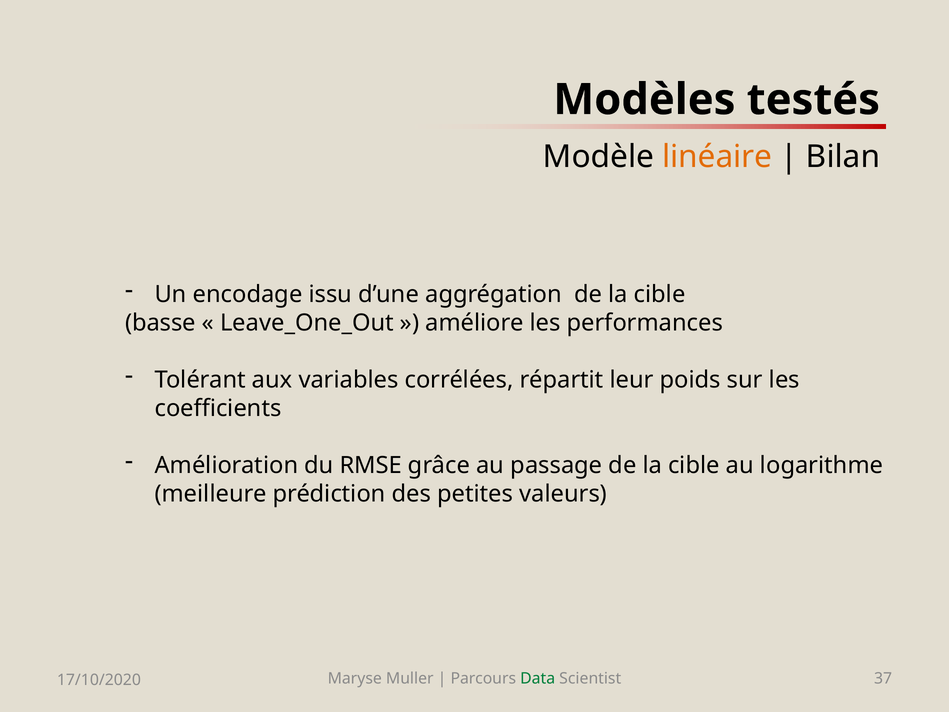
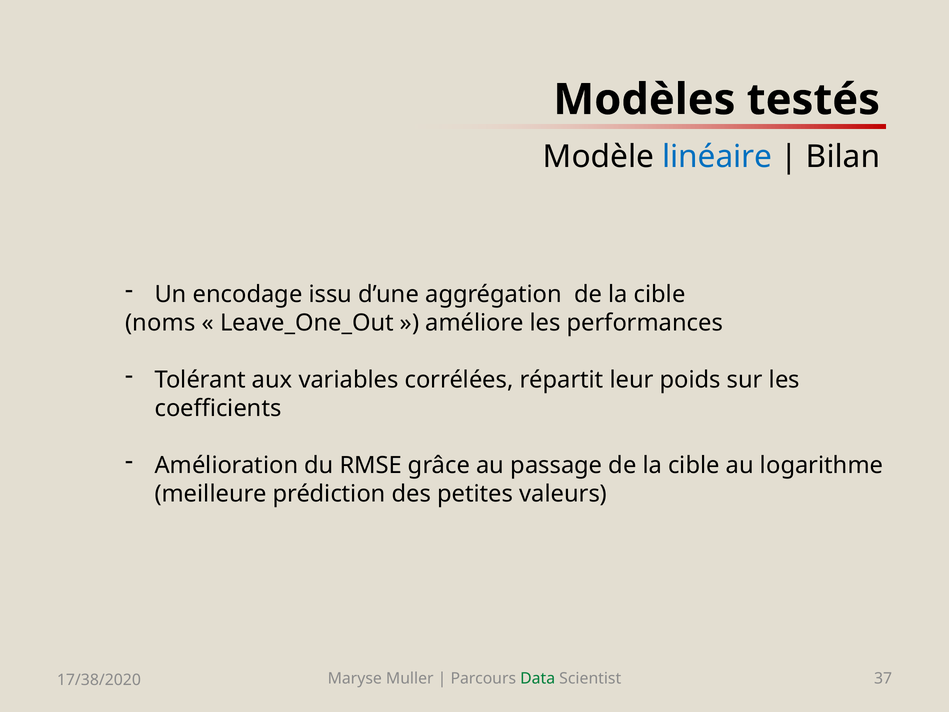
linéaire colour: orange -> blue (717, 157)
basse: basse -> noms (160, 323)
17/10/2020: 17/10/2020 -> 17/38/2020 (99, 680)
